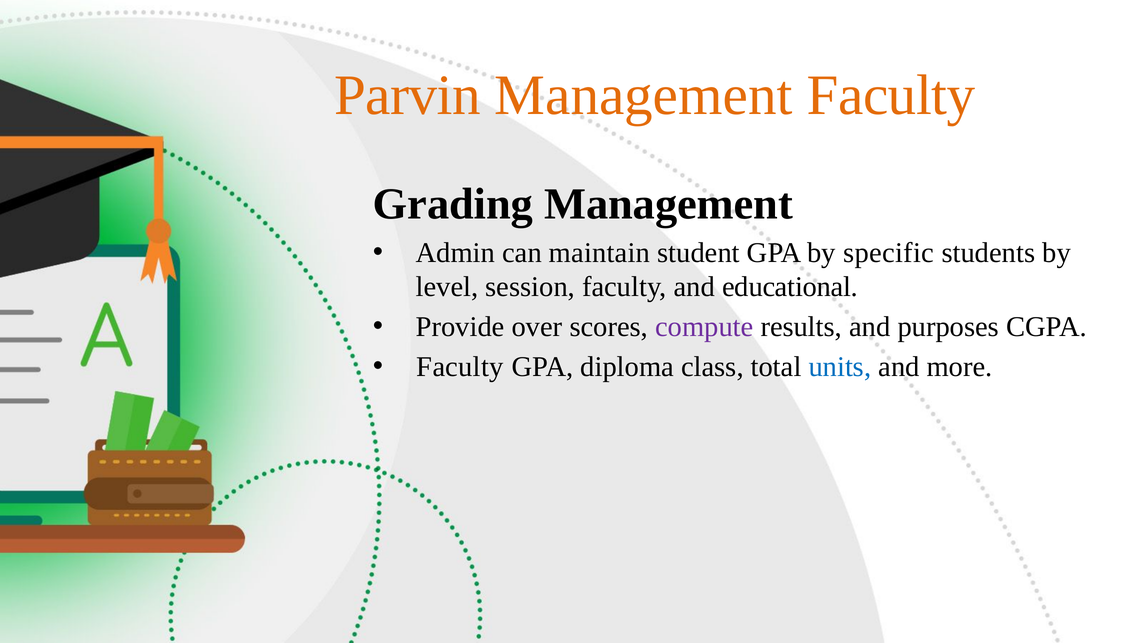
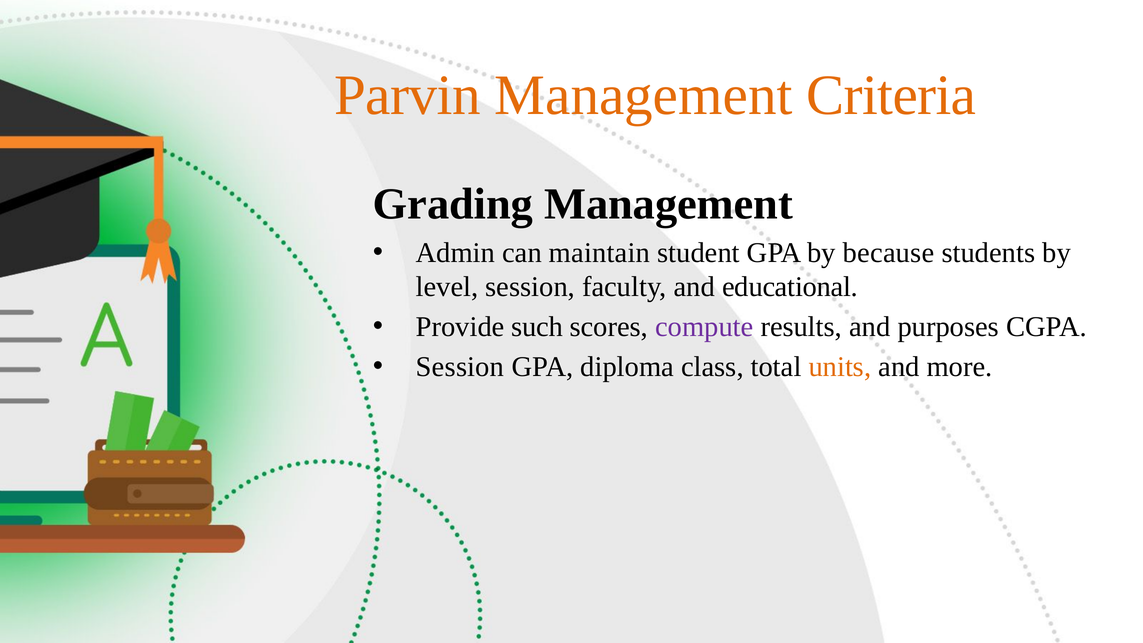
Management Faculty: Faculty -> Criteria (891, 96)
specific: specific -> because (889, 253)
over: over -> such (537, 327)
Faculty: Faculty -> Session (460, 367)
units colour: blue -> orange (840, 367)
